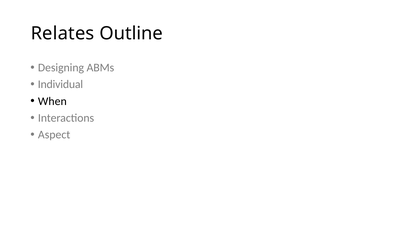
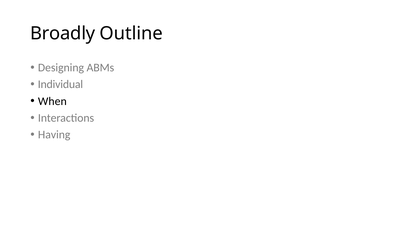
Relates: Relates -> Broadly (63, 34)
Aspect: Aspect -> Having (54, 135)
